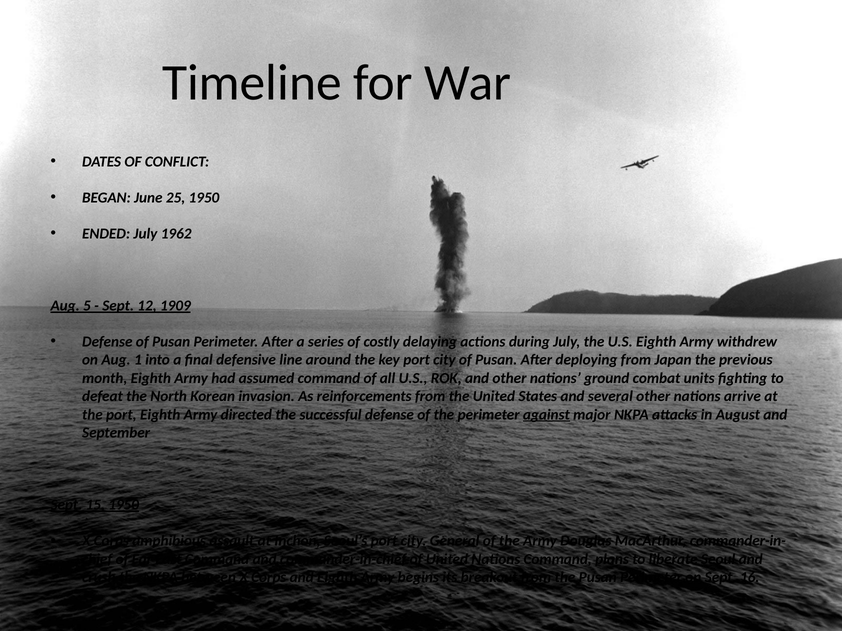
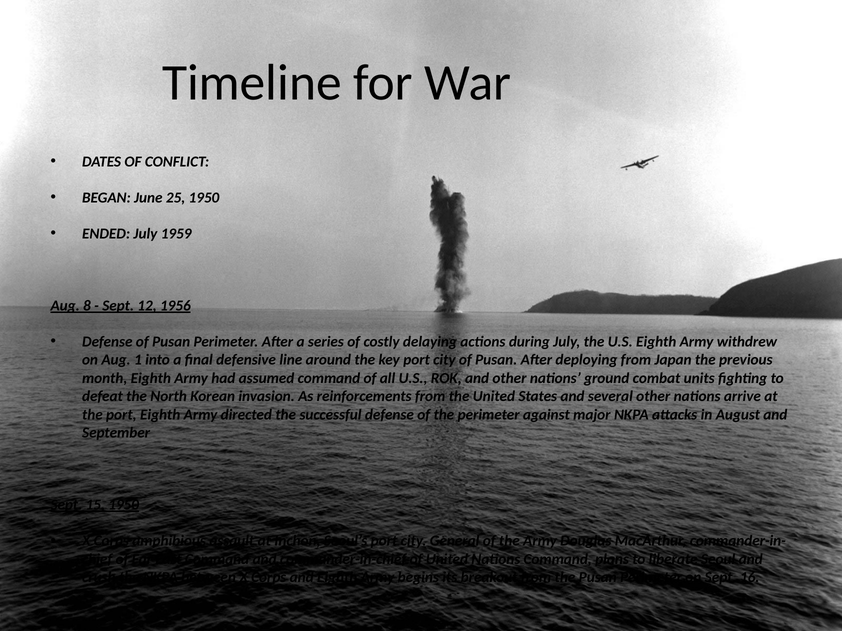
1962: 1962 -> 1959 (176, 234)
5: 5 -> 8 (87, 306)
1909: 1909 -> 1956 (175, 306)
against underline: present -> none (546, 415)
